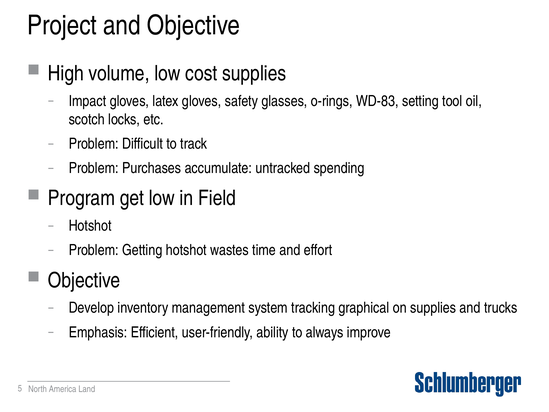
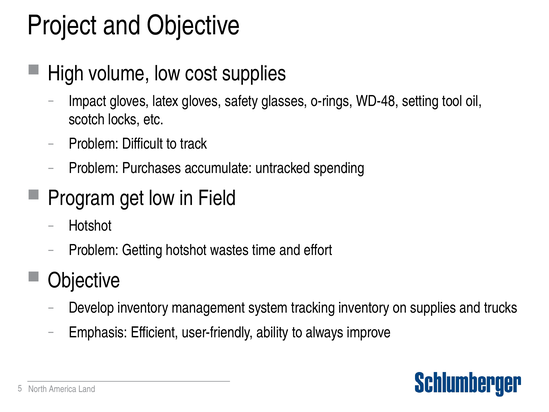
WD-83: WD-83 -> WD-48 (377, 101)
tracking graphical: graphical -> inventory (364, 308)
